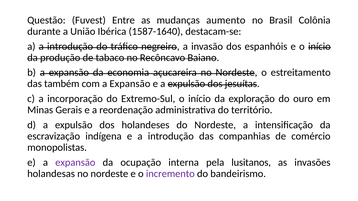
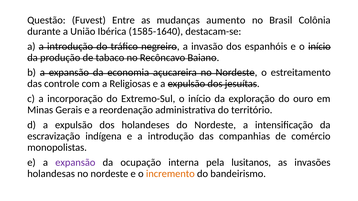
1587-1640: 1587-1640 -> 1585-1640 (156, 31)
também: também -> controle (62, 84)
com a Expansão: Expansão -> Religiosas (130, 84)
incremento colour: purple -> orange (170, 174)
